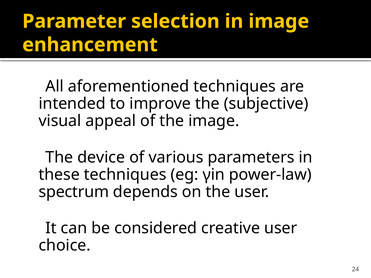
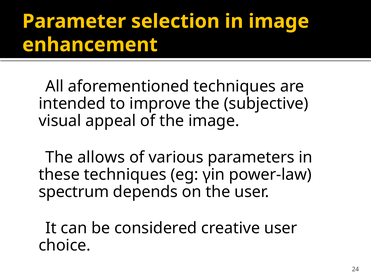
device: device -> allows (101, 157)
